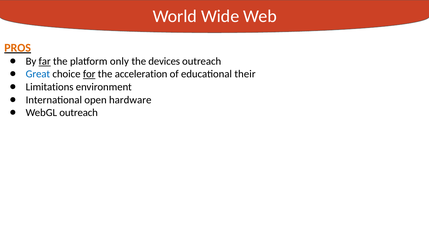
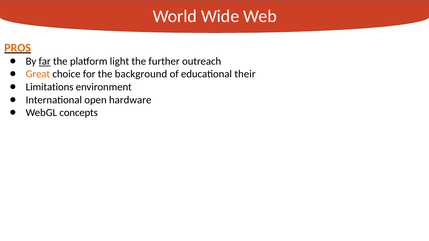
only: only -> light (119, 61)
devices: devices -> further (164, 61)
Great colour: blue -> orange (38, 74)
for underline: present -> none (89, 74)
acceleration: acceleration -> background (141, 74)
WebGL outreach: outreach -> concepts (79, 113)
